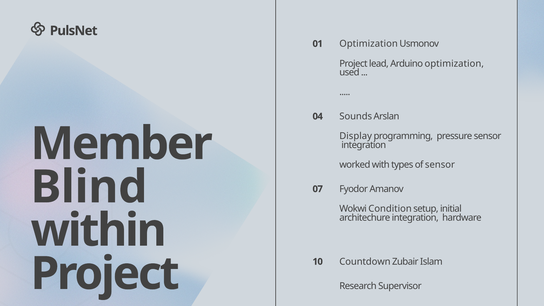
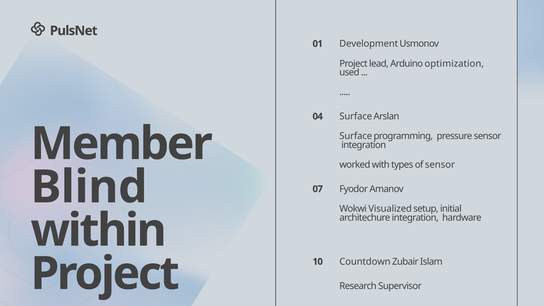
01 Optimization: Optimization -> Development (369, 44)
04 Sounds: Sounds -> Surface (356, 116)
Display: Display -> Surface (356, 136)
Condition: Condition -> Visualized (390, 209)
